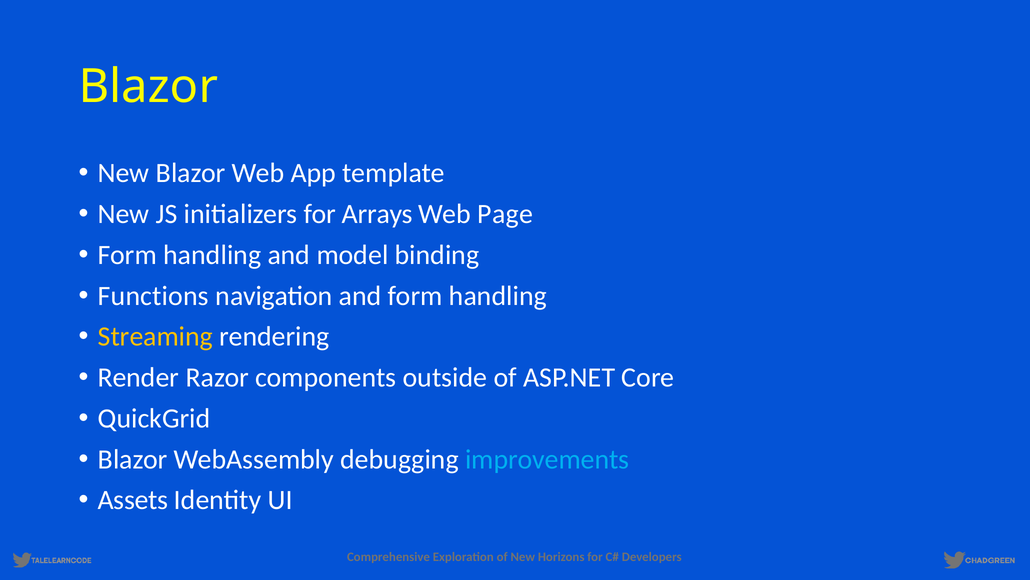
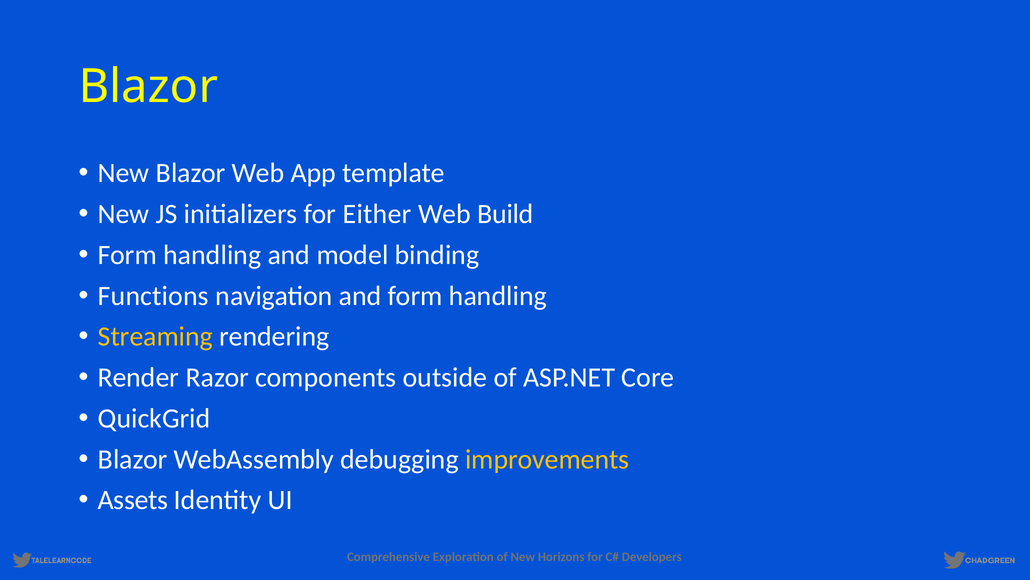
Arrays: Arrays -> Either (377, 214)
Page: Page -> Build (505, 214)
improvements colour: light blue -> yellow (547, 459)
